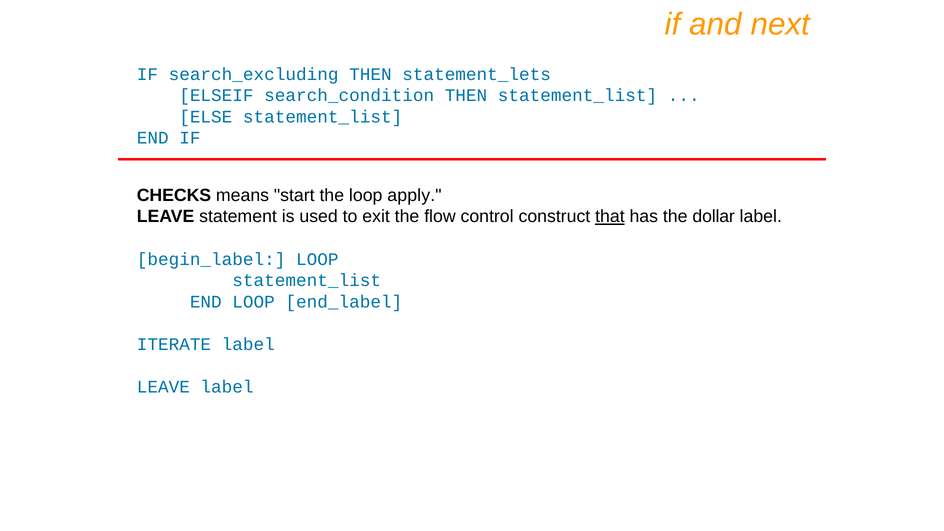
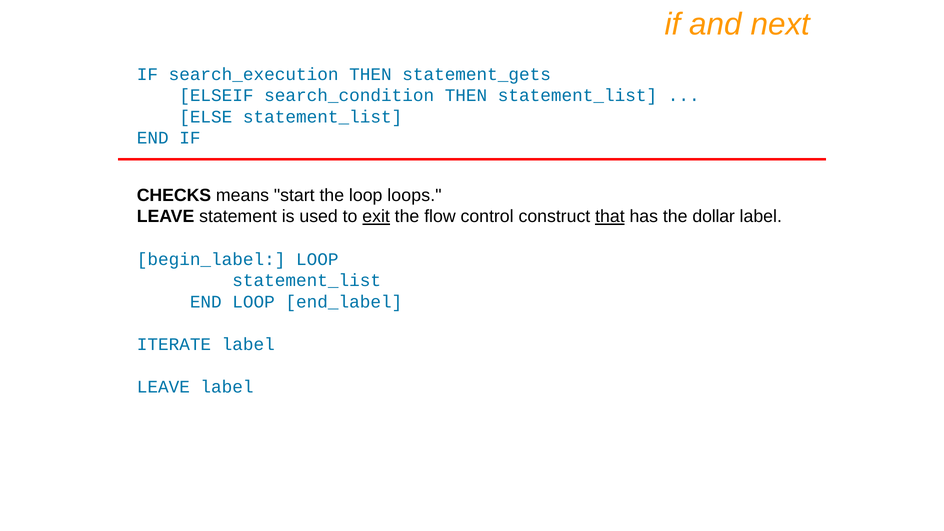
search_excluding: search_excluding -> search_execution (254, 74)
statement_lets: statement_lets -> statement_gets (477, 74)
apply: apply -> loops (414, 195)
exit underline: none -> present (376, 217)
